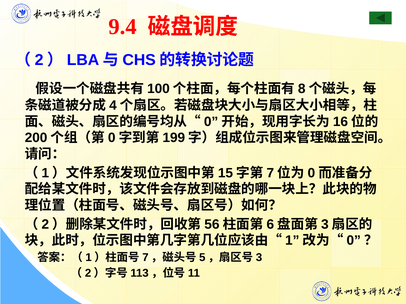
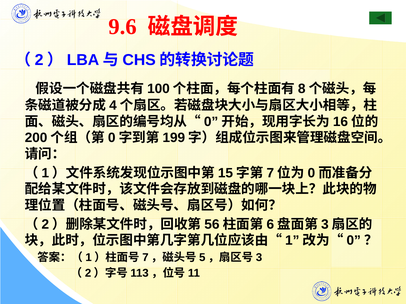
9.4: 9.4 -> 9.6 (123, 27)
